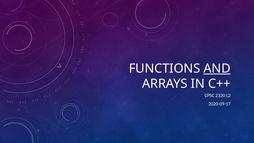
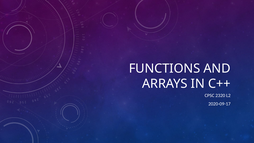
AND underline: present -> none (217, 68)
